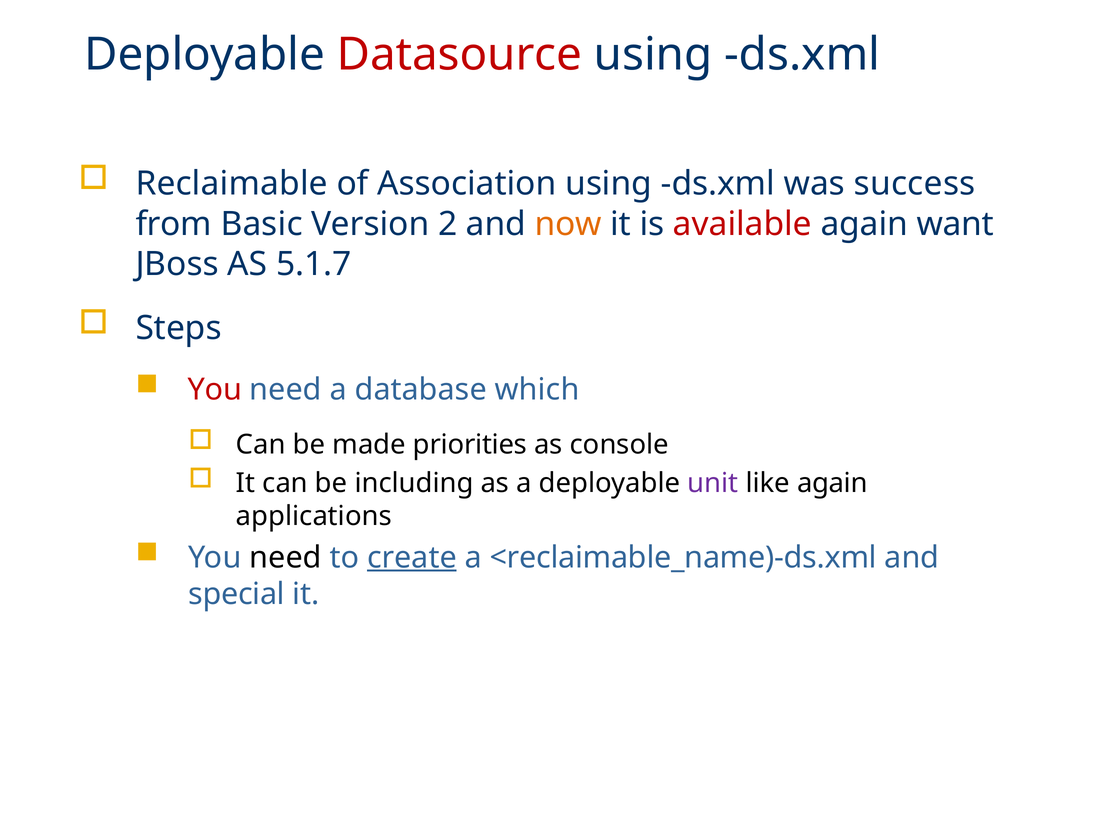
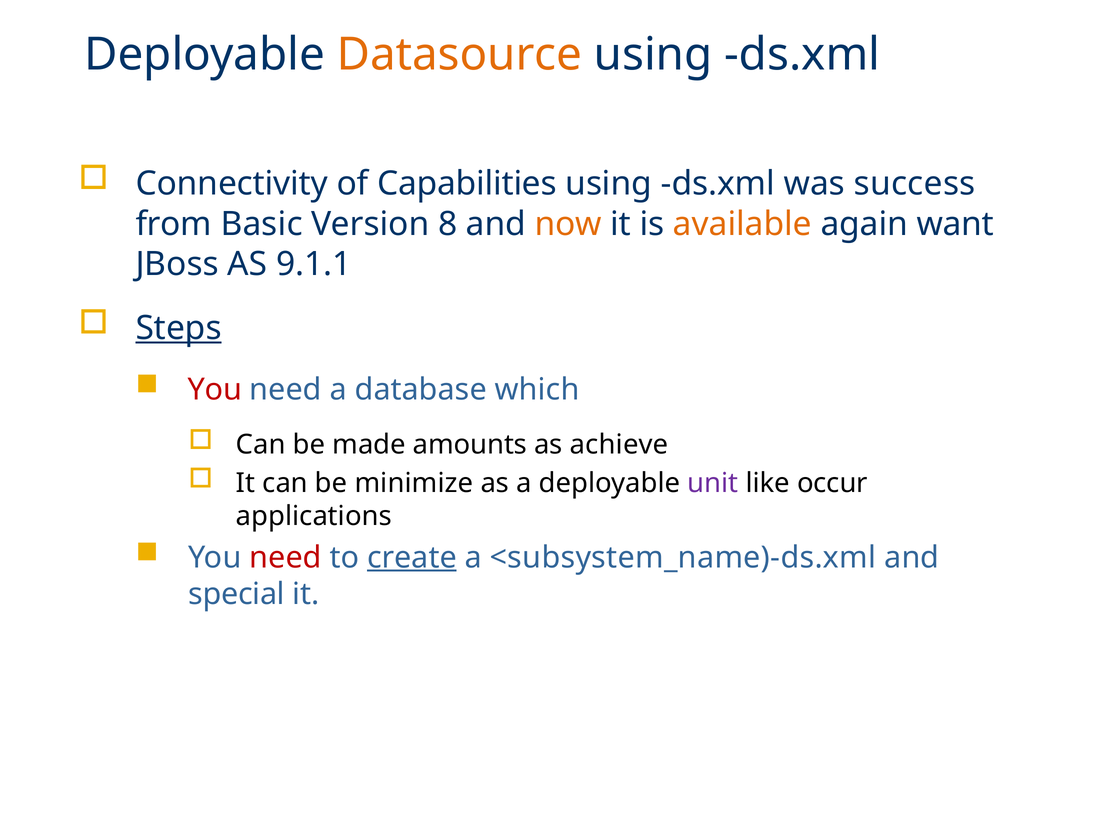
Datasource colour: red -> orange (460, 54)
Reclaimable: Reclaimable -> Connectivity (232, 184)
Association: Association -> Capabilities (467, 184)
2: 2 -> 8 (448, 224)
available colour: red -> orange (742, 224)
5.1.7: 5.1.7 -> 9.1.1 (314, 264)
Steps underline: none -> present (179, 328)
priorities: priorities -> amounts (470, 445)
console: console -> achieve (619, 445)
including: including -> minimize (414, 483)
like again: again -> occur (832, 483)
need colour: black -> red (285, 557)
<reclaimable_name)-ds.xml: <reclaimable_name)-ds.xml -> <subsystem_name)-ds.xml (683, 557)
